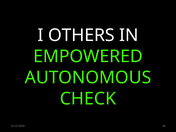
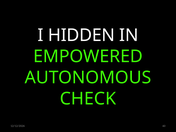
OTHERS: OTHERS -> HIDDEN (81, 35)
